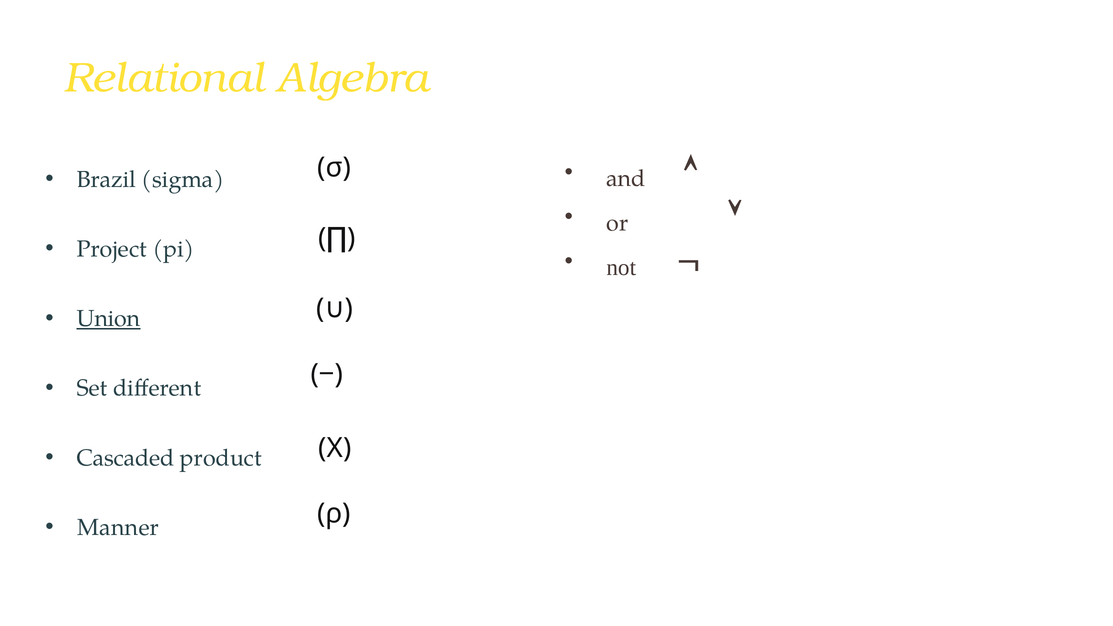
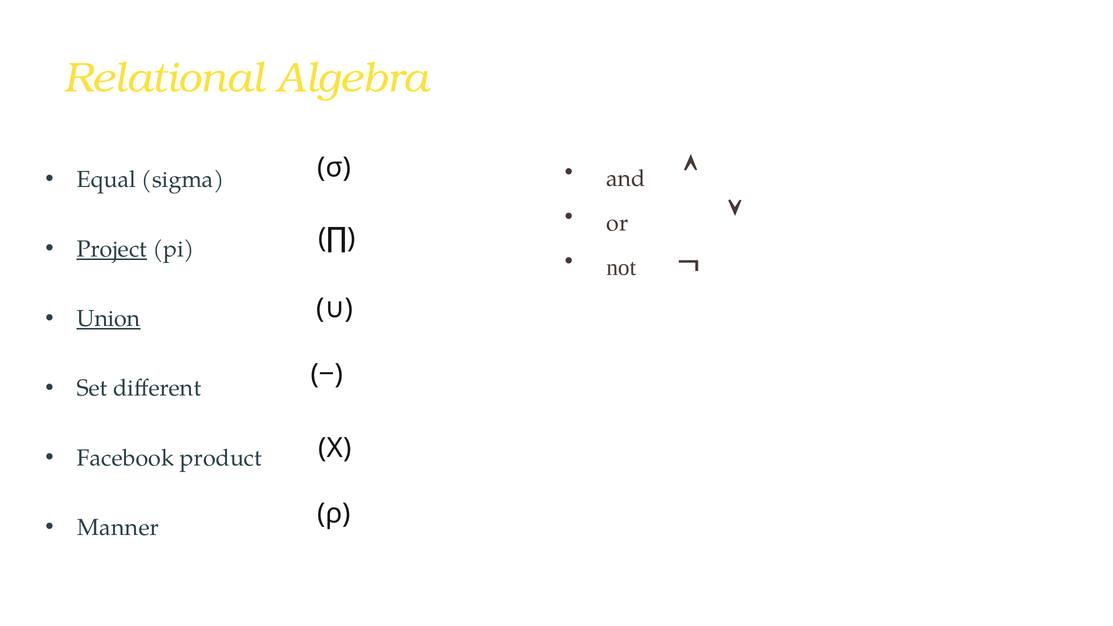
Brazil: Brazil -> Equal (106, 180)
Project underline: none -> present (112, 249)
Cascaded: Cascaded -> Facebook (125, 458)
